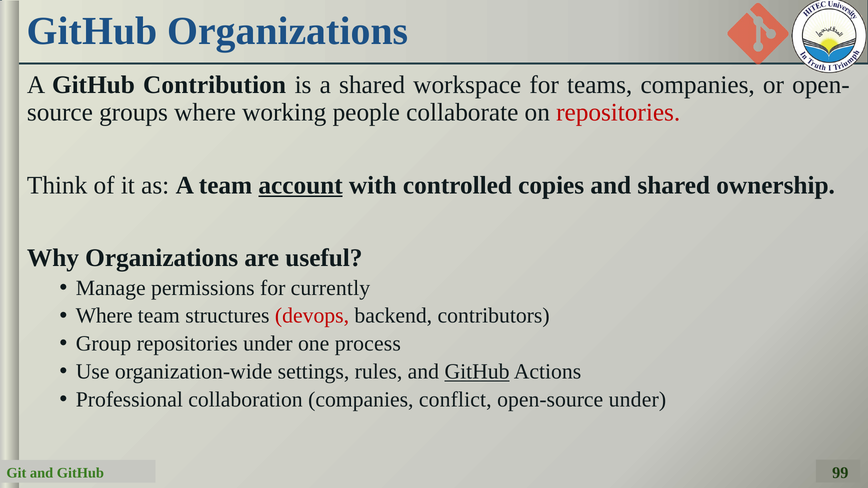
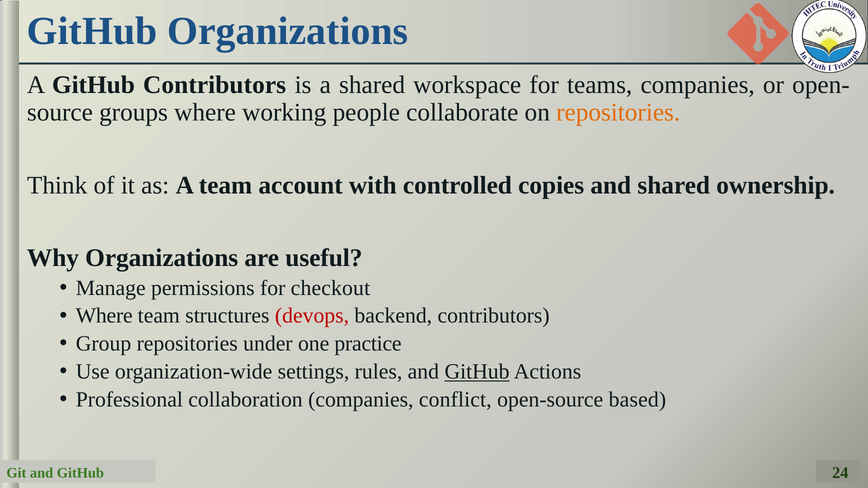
GitHub Contribution: Contribution -> Contributors (215, 85)
repositories colour: red -> orange (618, 112)
account underline: present -> none (301, 185)
currently: currently -> checkout (330, 288)
process: process -> practice (368, 344)
open-source under: under -> based (637, 400)
99: 99 -> 24 (840, 473)
